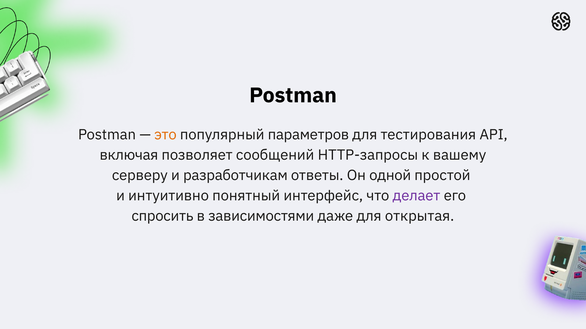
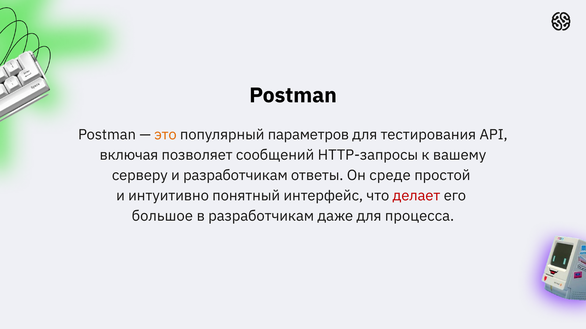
одной: одной -> среде (390, 176)
делает colour: purple -> red (416, 196)
спросить: спросить -> большое (162, 216)
в зависимостями: зависимостями -> разработчикам (261, 216)
открытая: открытая -> процесса (420, 216)
